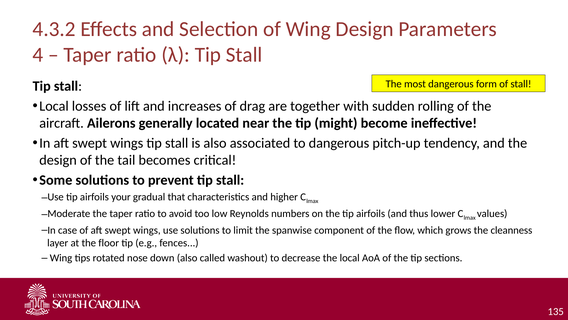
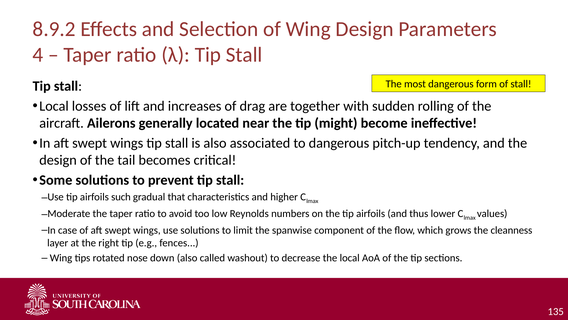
4.3.2: 4.3.2 -> 8.9.2 (54, 29)
your: your -> such (121, 197)
floor: floor -> right (109, 243)
